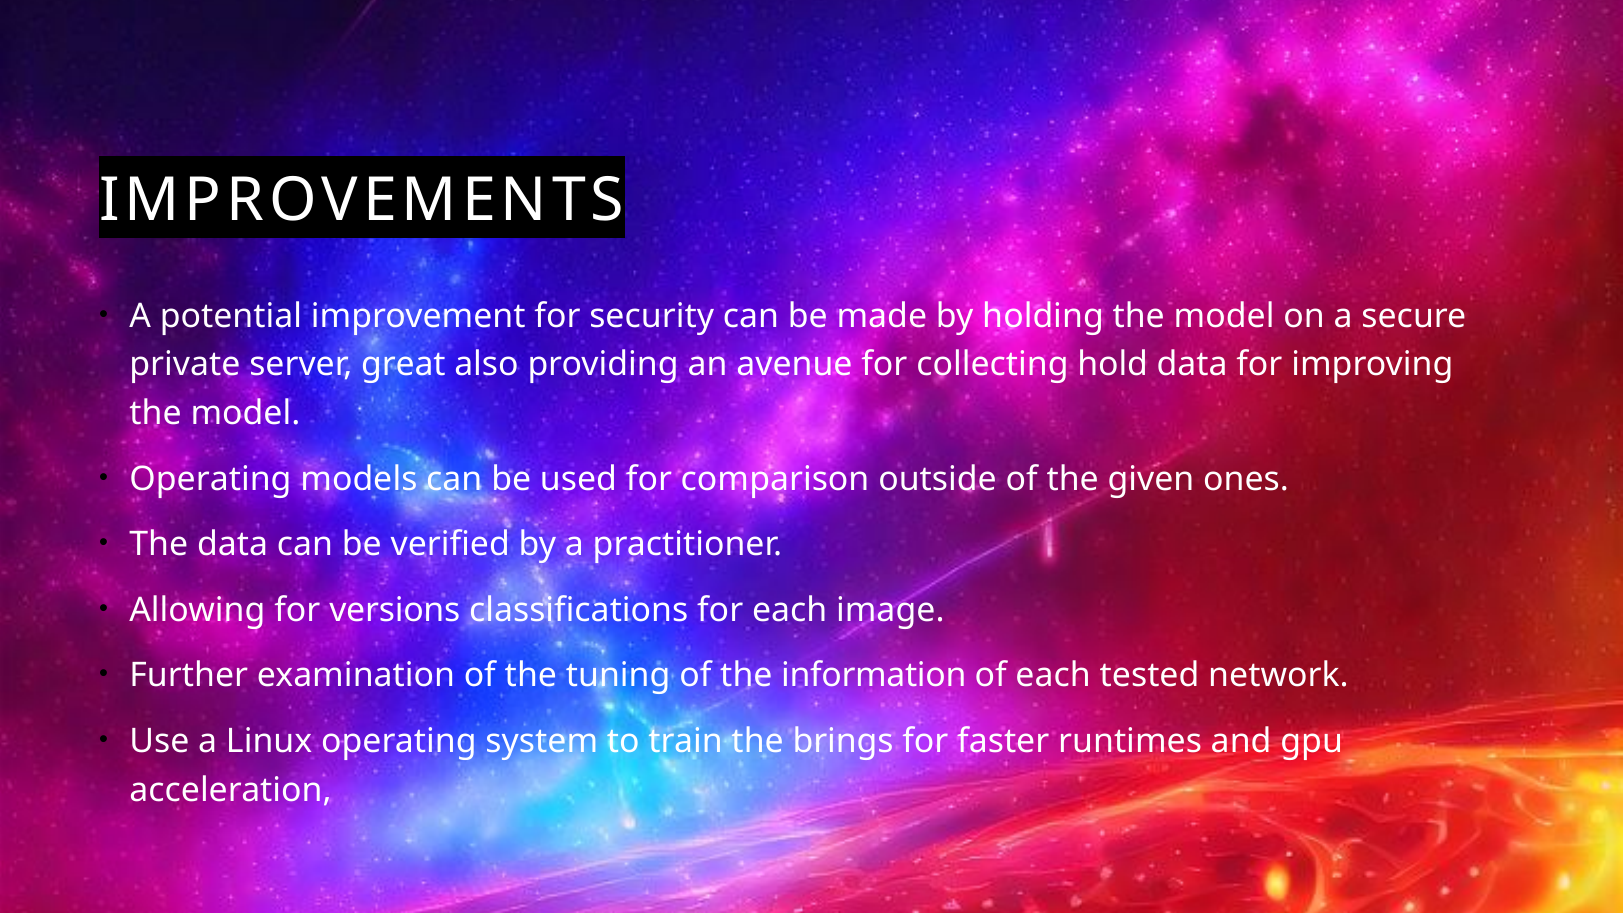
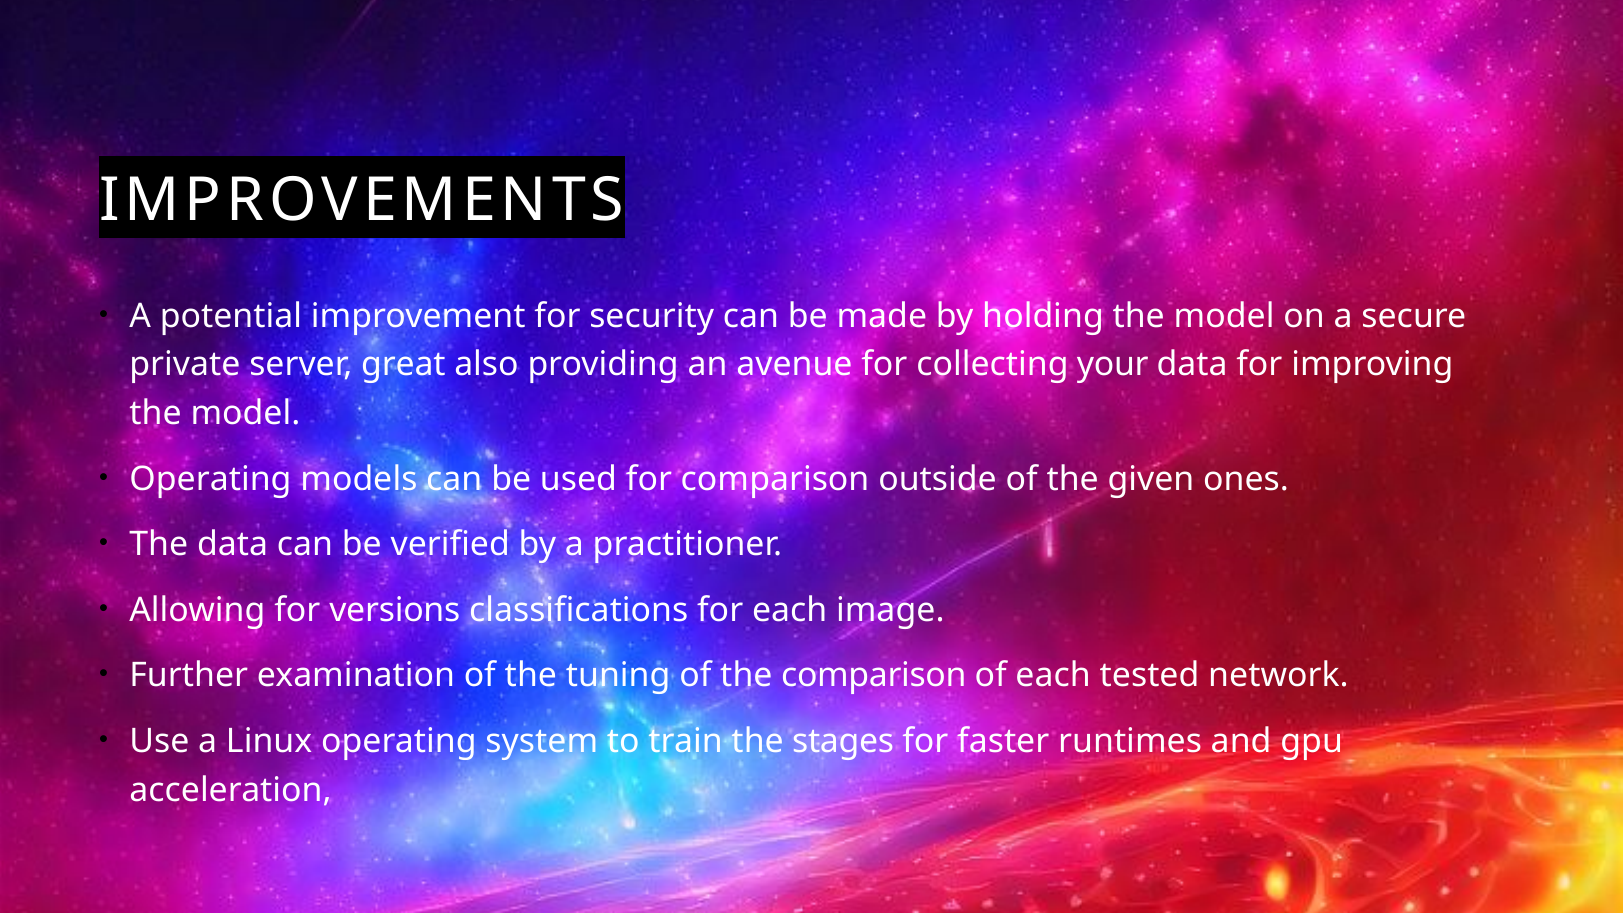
hold: hold -> your (1113, 365)
the information: information -> comparison (874, 676)
brings: brings -> stages (843, 741)
